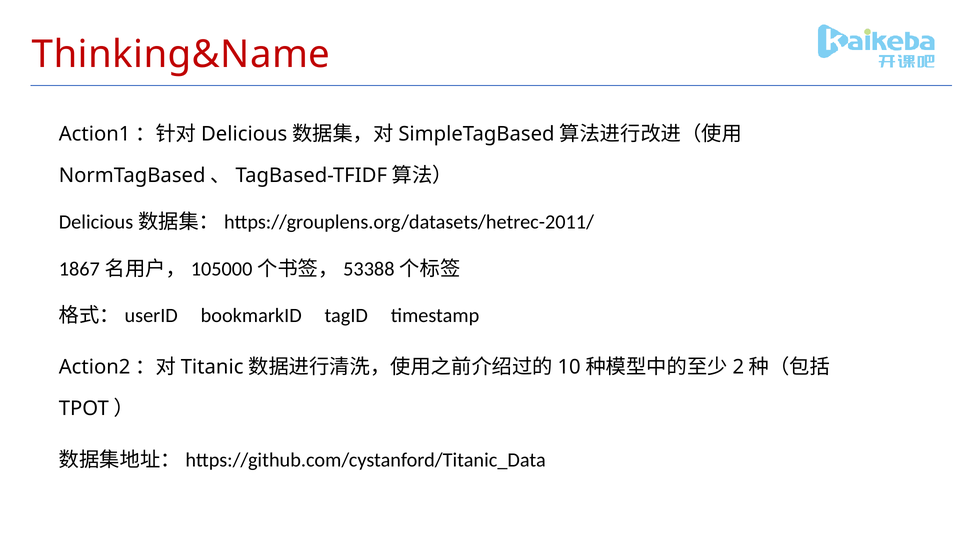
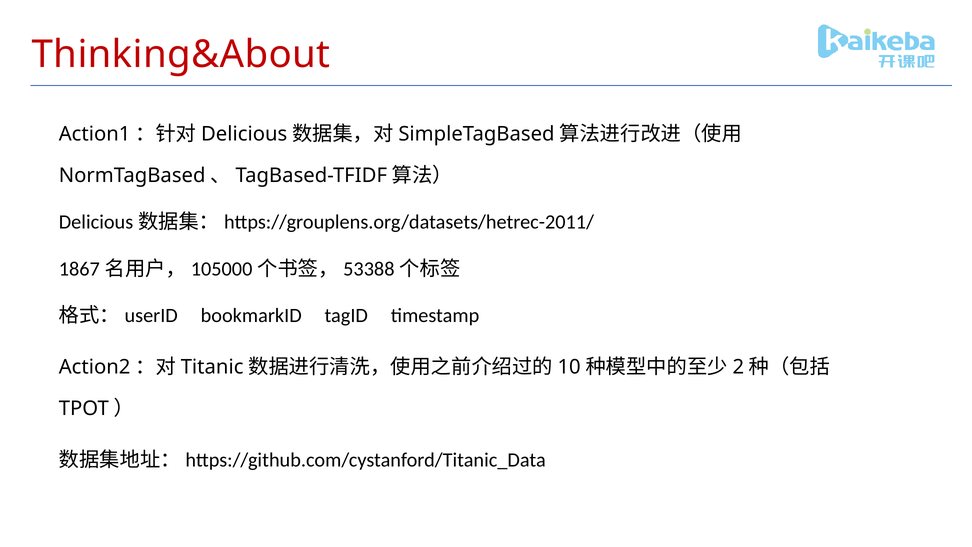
Thinking&Name: Thinking&Name -> Thinking&About (181, 55)
